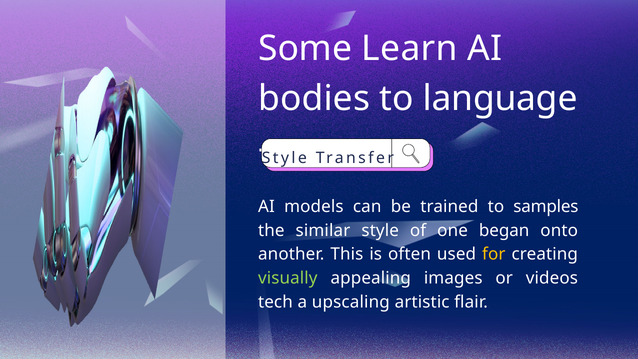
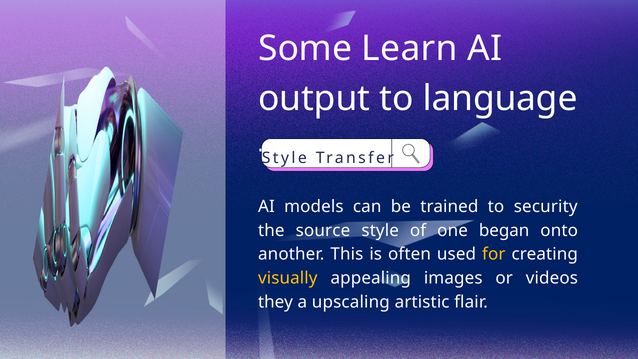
bodies: bodies -> output (314, 98)
samples: samples -> security (546, 207)
similar: similar -> source (323, 230)
visually colour: light green -> yellow (288, 278)
tech: tech -> they (275, 302)
